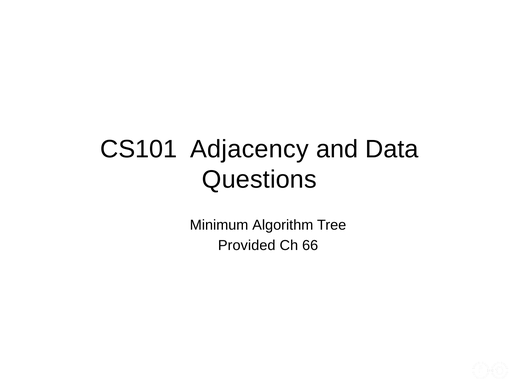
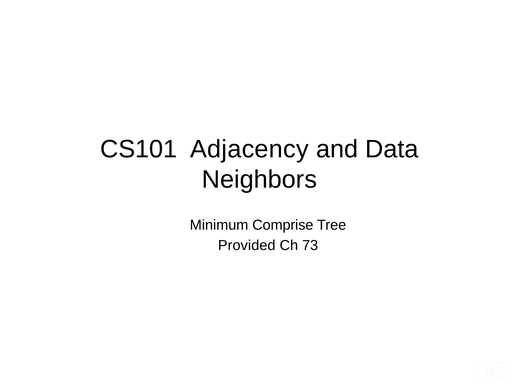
Questions: Questions -> Neighbors (259, 180)
Algorithm: Algorithm -> Comprise (283, 225)
66: 66 -> 73 (310, 246)
